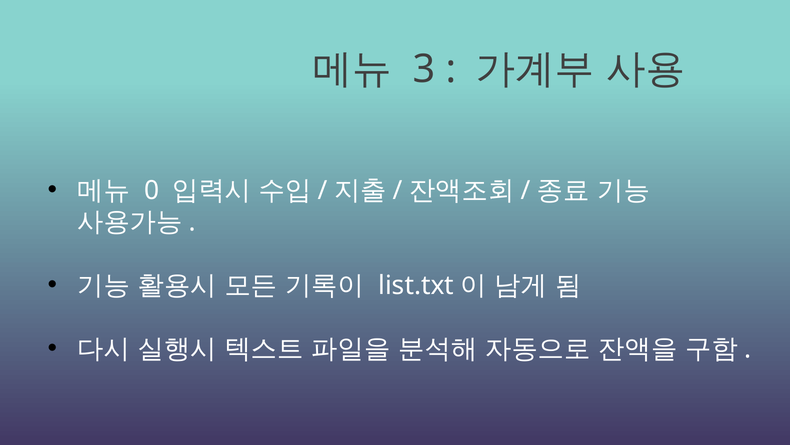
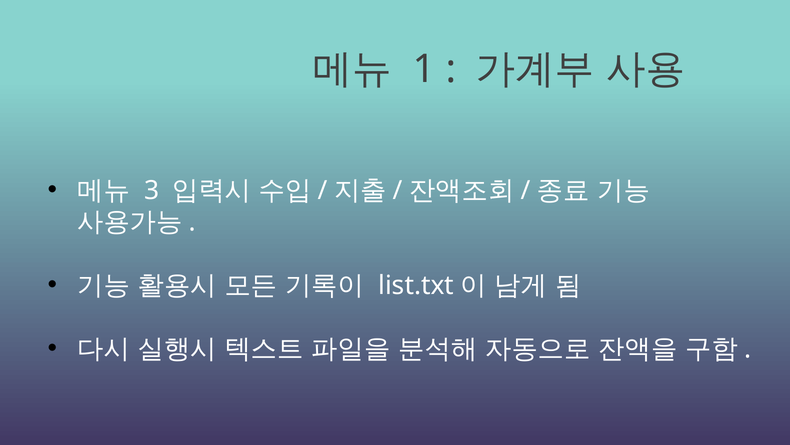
3: 3 -> 1 (424, 69)
0: 0 -> 3 (152, 190)
